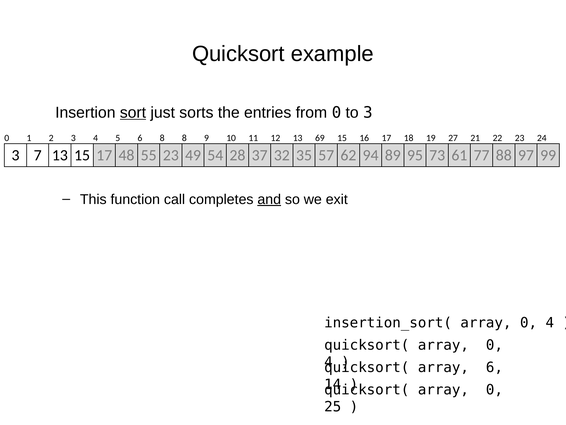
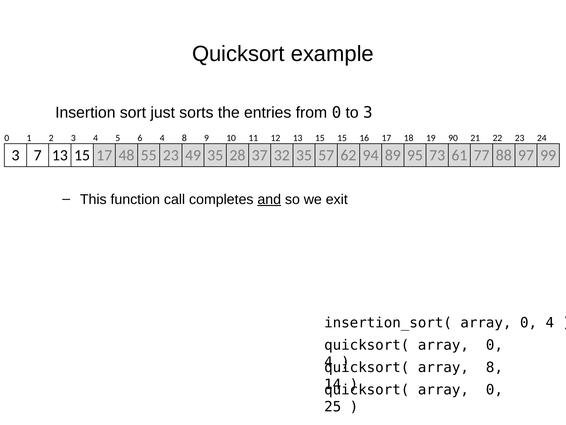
sort underline: present -> none (133, 112)
6 8: 8 -> 4 (162, 138)
12 13 69: 69 -> 15 (320, 138)
27: 27 -> 90 (453, 138)
49 54: 54 -> 35 (215, 155)
array 6: 6 -> 8 (494, 367)
